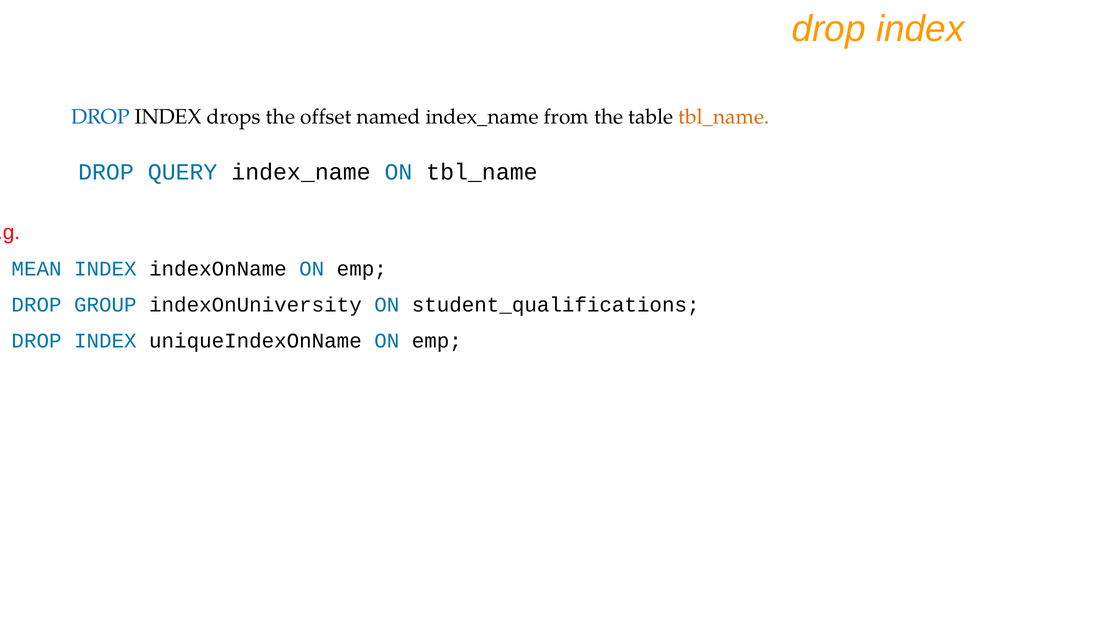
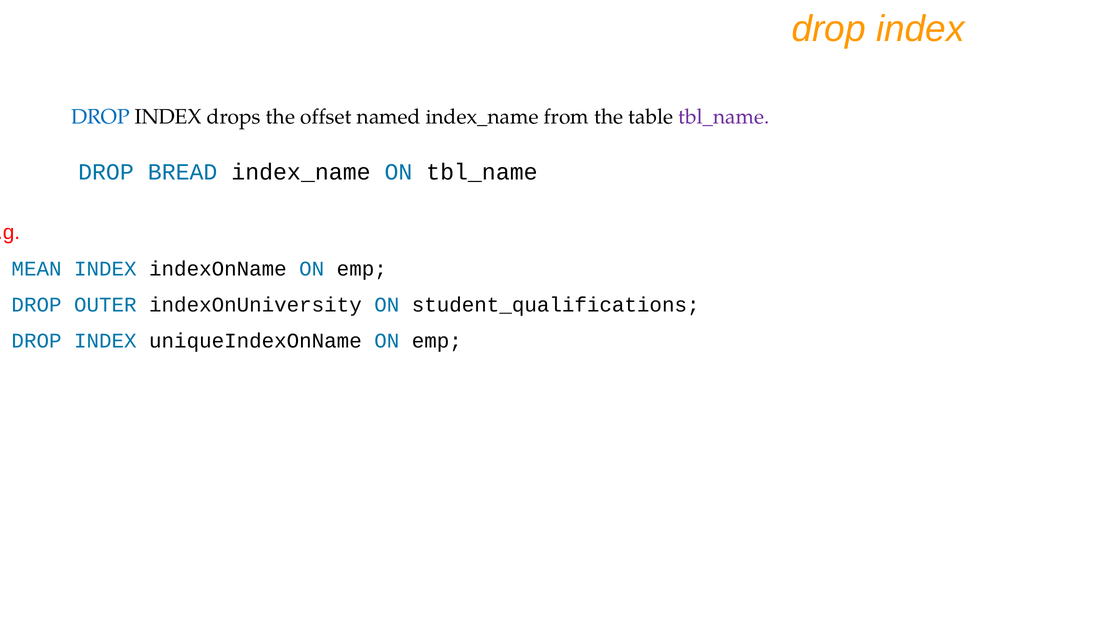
tbl_name colour: orange -> purple (724, 117)
QUERY: QUERY -> BREAD (183, 172)
GROUP: GROUP -> OUTER (105, 305)
